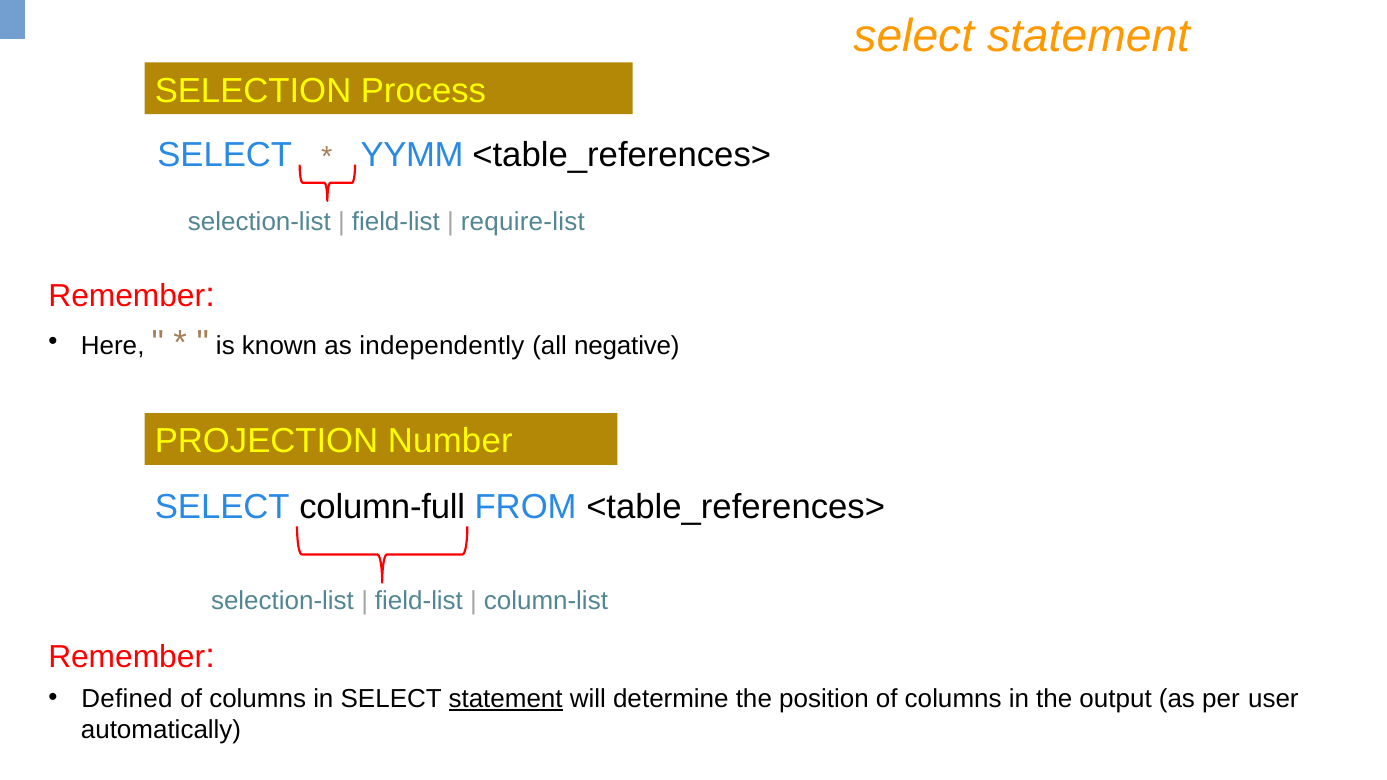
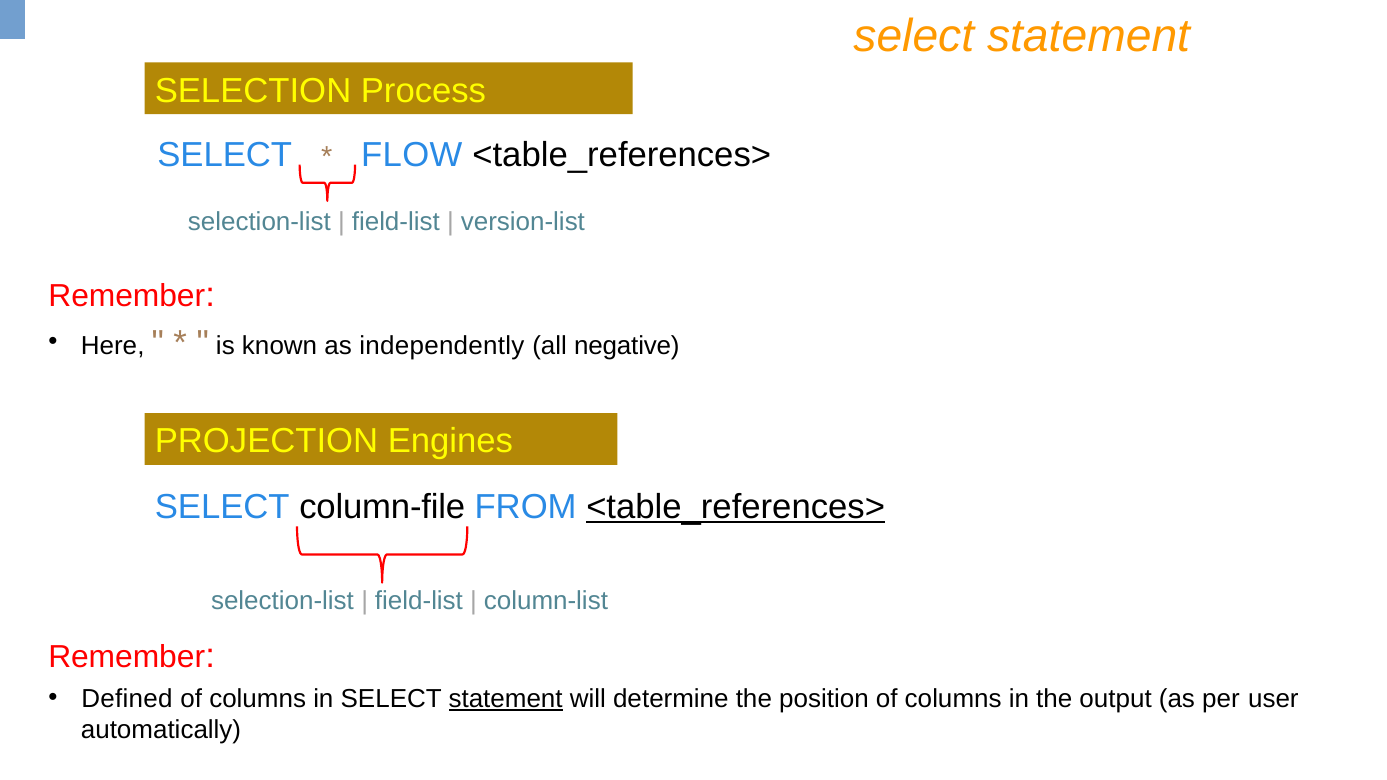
YYMM: YYMM -> FLOW (412, 155)
require-list: require-list -> version-list (523, 222)
Number: Number -> Engines (450, 442)
column-full: column-full -> column-file (382, 507)
<table_references> underline: none -> present (736, 507)
